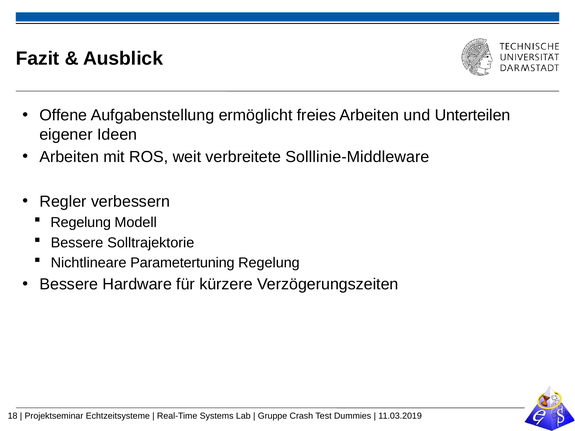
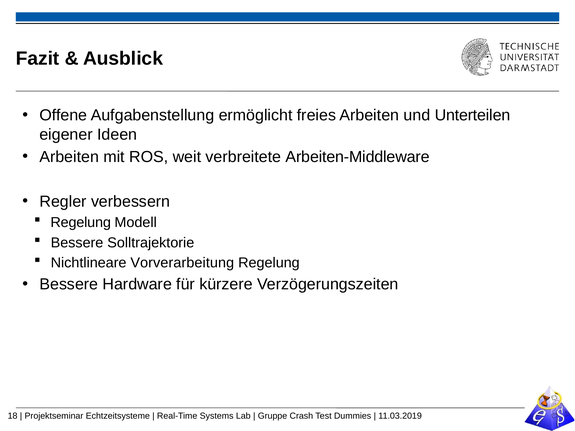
Solllinie-Middleware: Solllinie-Middleware -> Arbeiten-Middleware (358, 157)
Parametertuning: Parametertuning -> Vorverarbeitung (182, 263)
